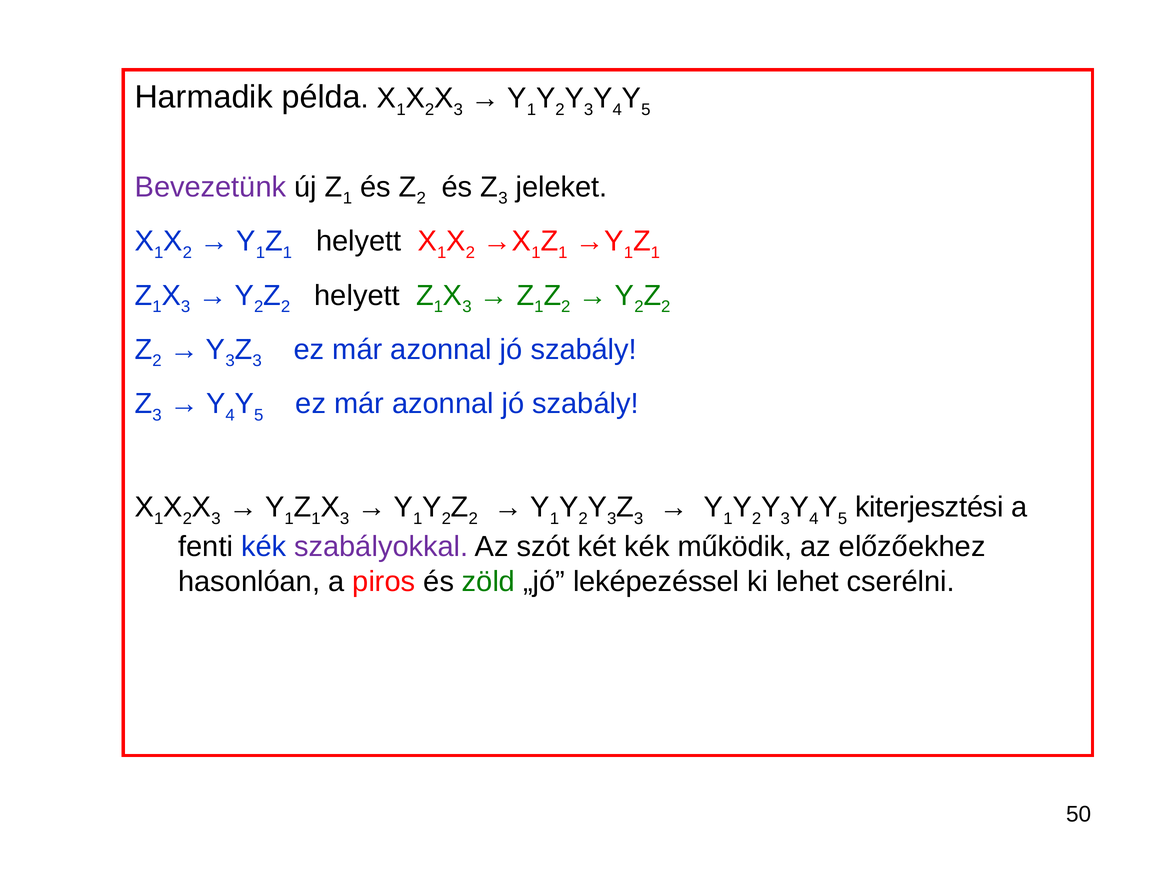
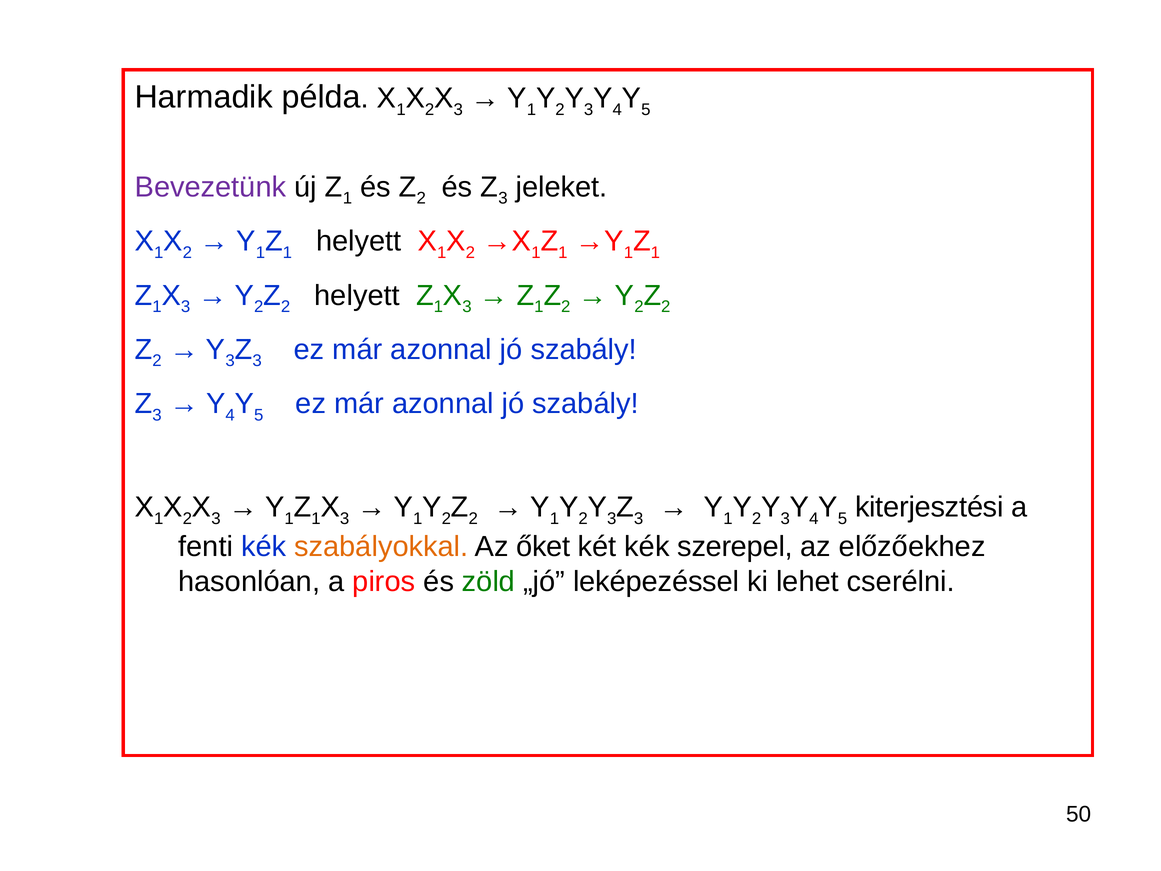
szabályokkal colour: purple -> orange (381, 547)
szót: szót -> őket (543, 547)
működik: működik -> szerepel (735, 547)
